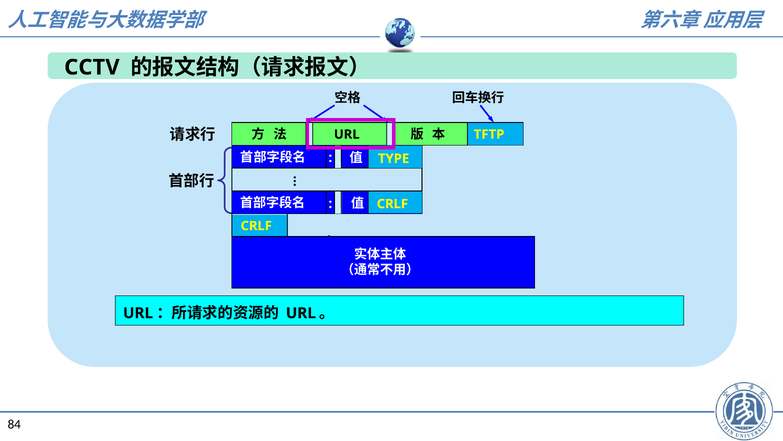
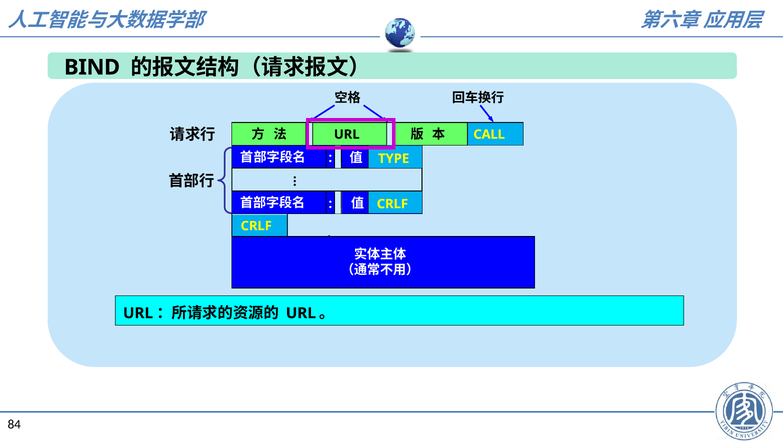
CCTV: CCTV -> BIND (92, 67)
TFTP: TFTP -> CALL (489, 134)
